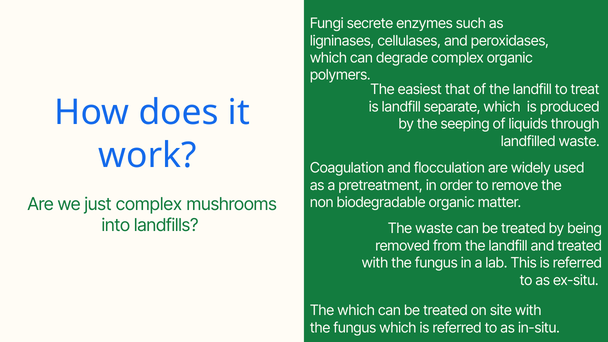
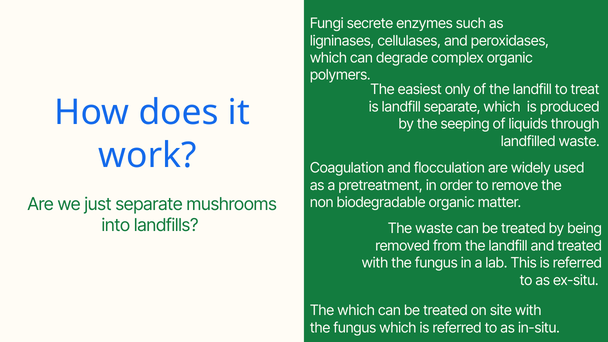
that: that -> only (458, 90)
just complex: complex -> separate (149, 204)
